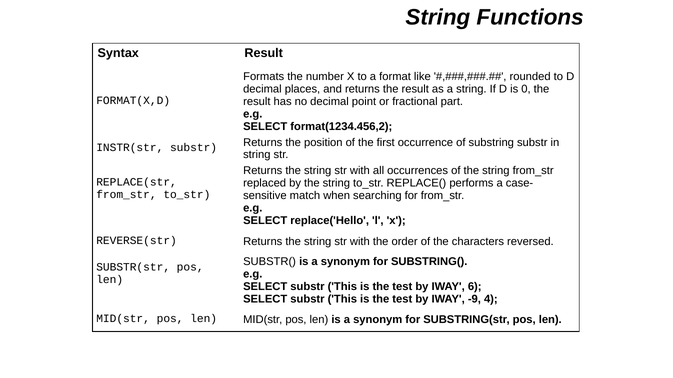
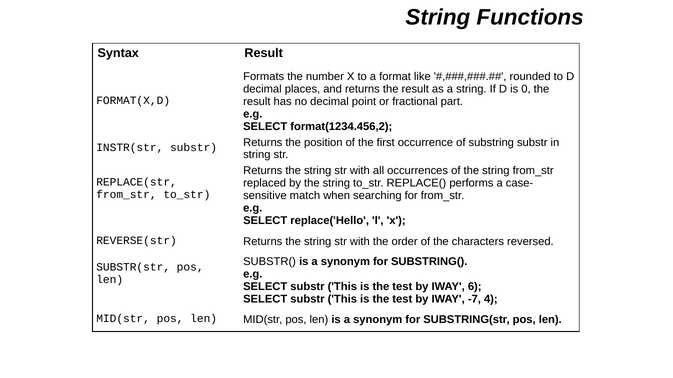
-9: -9 -> -7 (474, 300)
